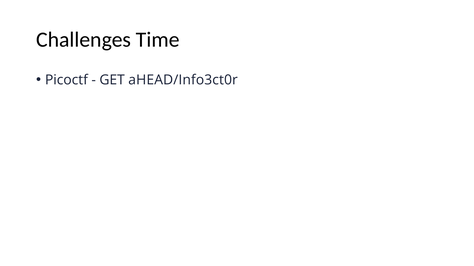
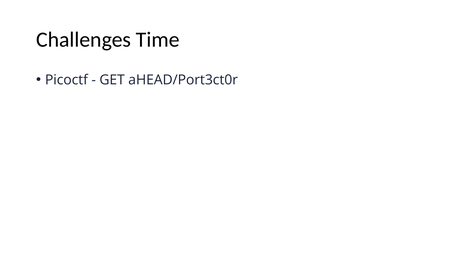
aHEAD/Info3ct0r: aHEAD/Info3ct0r -> aHEAD/Port3ct0r (183, 80)
